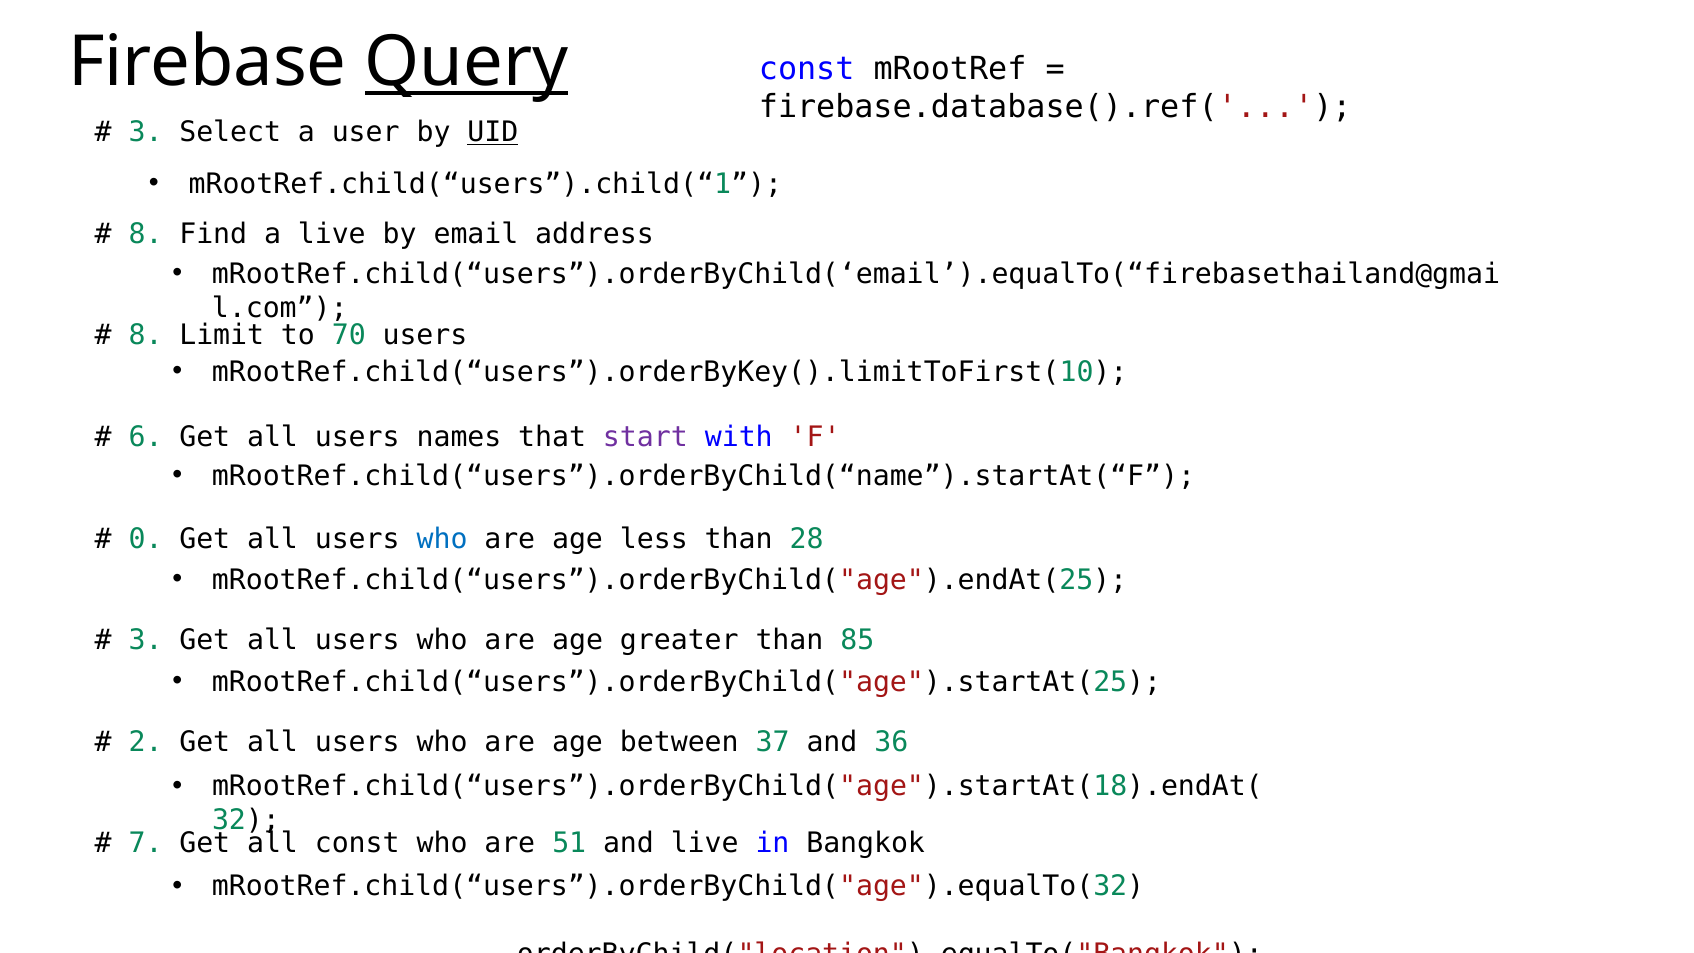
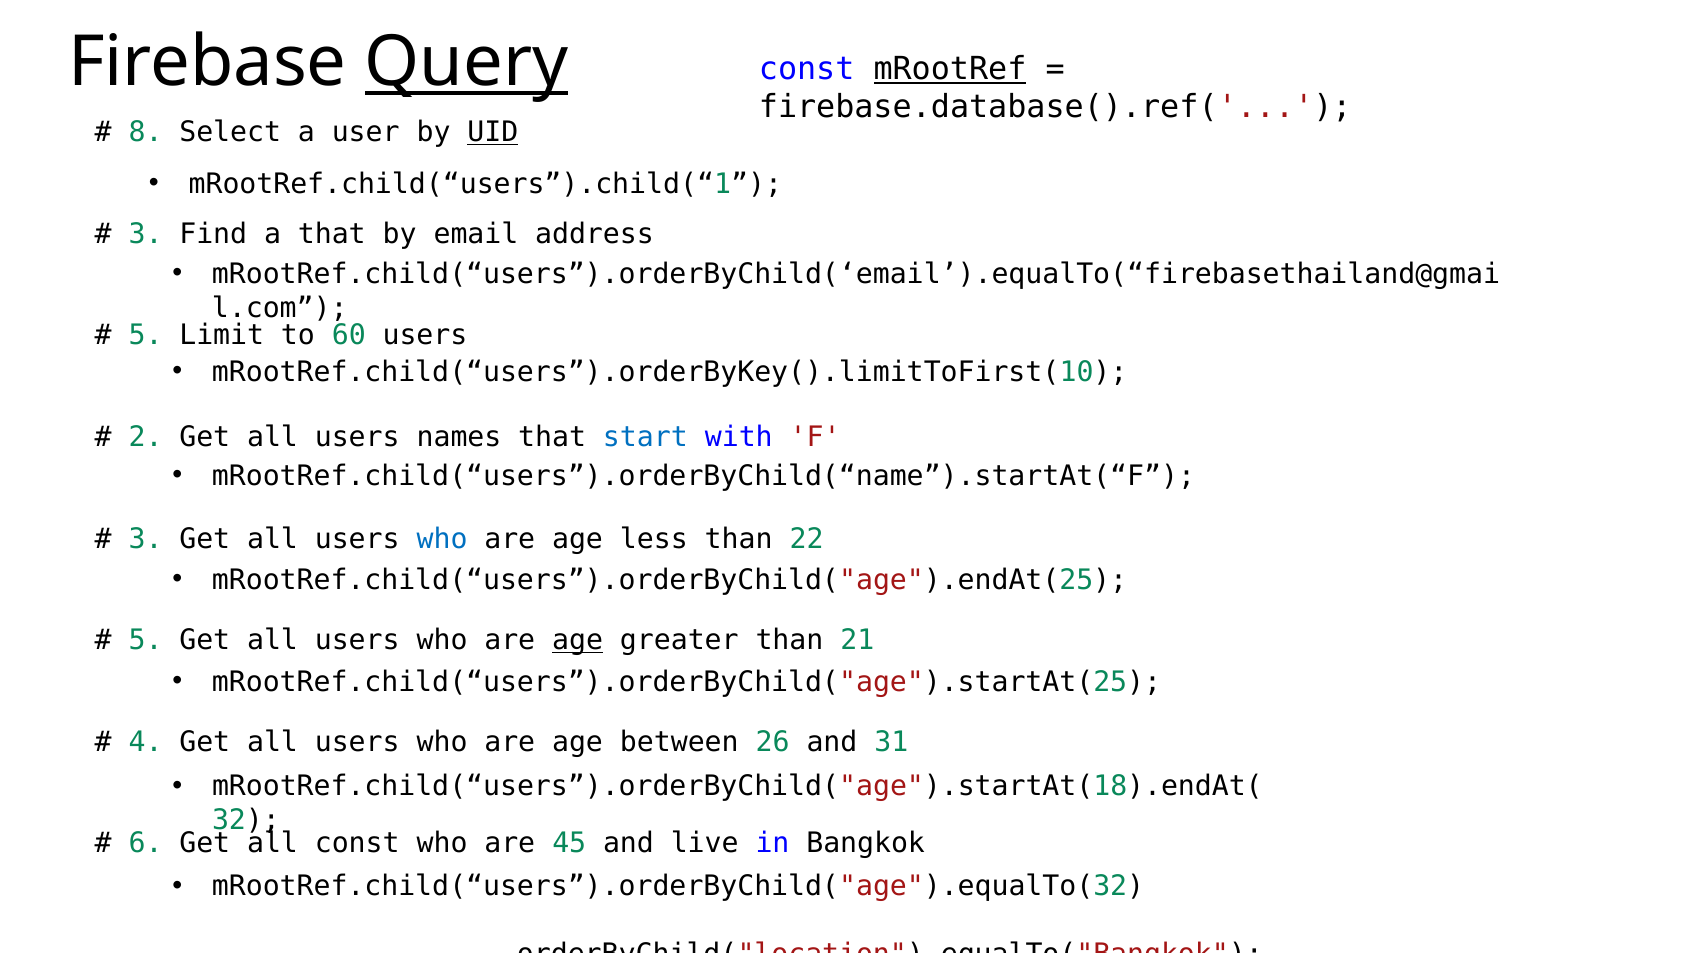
mRootRef underline: none -> present (950, 69)
3: 3 -> 8 (146, 132)
8: 8 -> 3 (146, 234)
a live: live -> that (332, 234)
8: 8 -> 5 (146, 336)
70: 70 -> 60 (349, 336)
6: 6 -> 2 (146, 437)
start colour: purple -> blue (645, 437)
0: 0 -> 3 (146, 539)
28: 28 -> 22 (807, 539)
3: 3 -> 5 (146, 640)
age underline: none -> present (578, 640)
85: 85 -> 21 (857, 640)
2: 2 -> 4 (146, 742)
37: 37 -> 26 (773, 742)
36: 36 -> 31 (891, 742)
7: 7 -> 6 (146, 844)
51: 51 -> 45 (569, 844)
